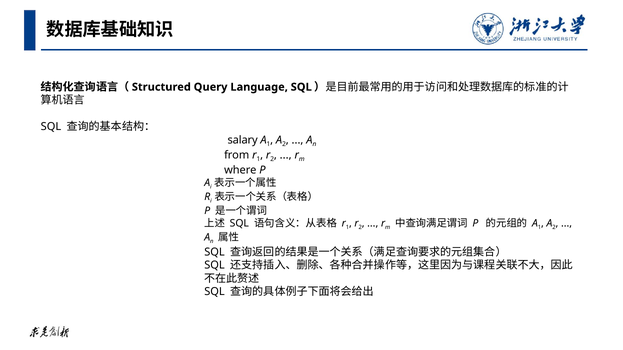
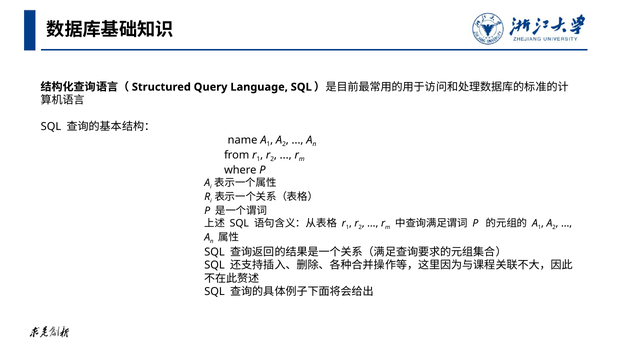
salary: salary -> name (243, 140)
